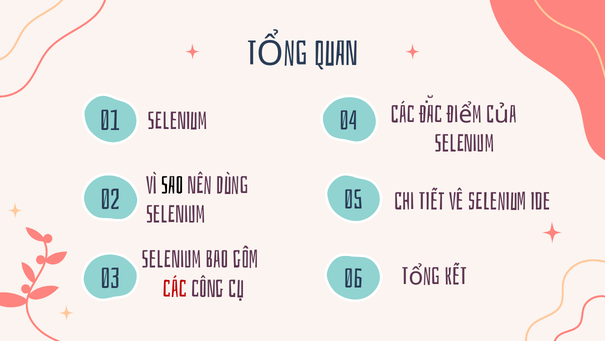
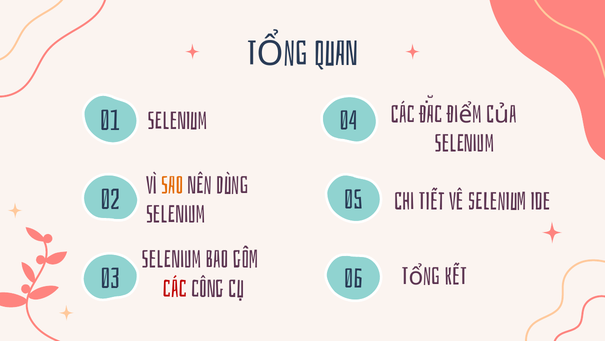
Sao colour: black -> orange (172, 185)
